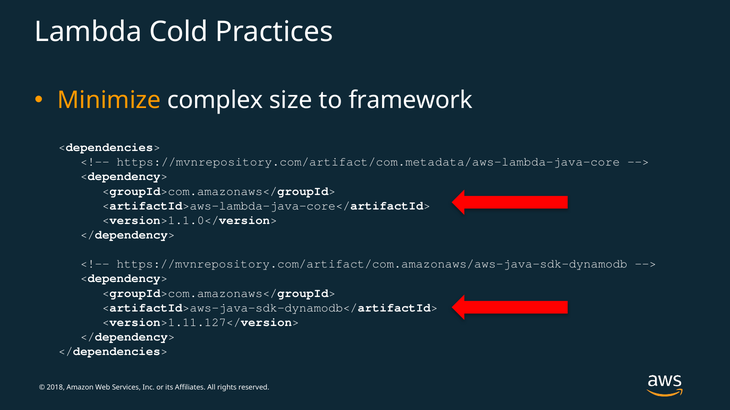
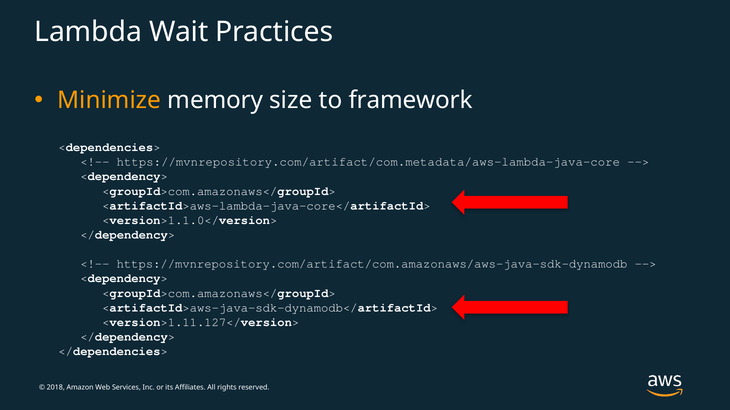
Cold: Cold -> Wait (179, 32)
complex: complex -> memory (215, 101)
